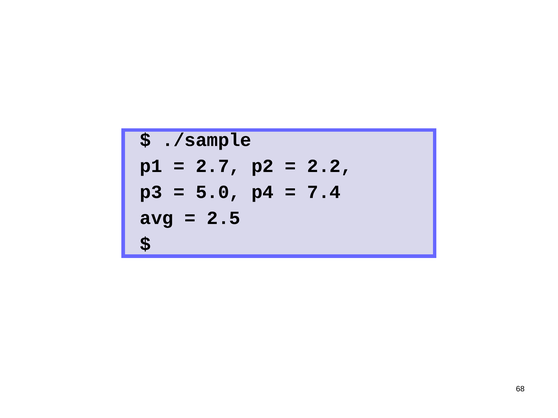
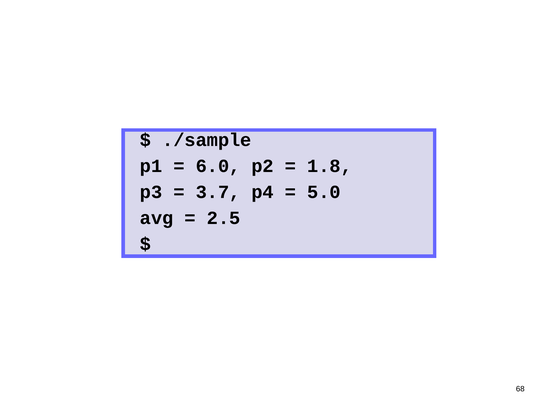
2.7: 2.7 -> 6.0 (218, 166)
2.2: 2.2 -> 1.8 (330, 166)
5.0: 5.0 -> 3.7 (218, 192)
7.4: 7.4 -> 5.0 (324, 192)
